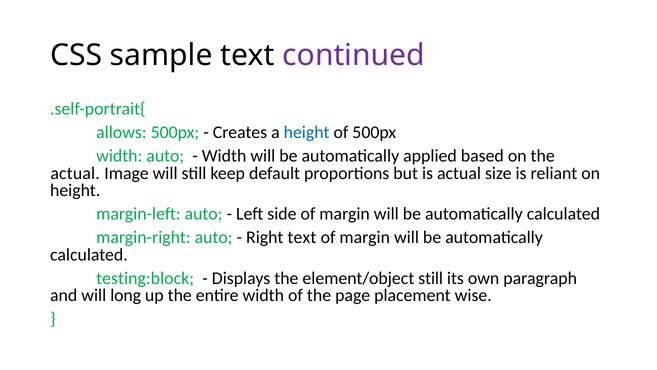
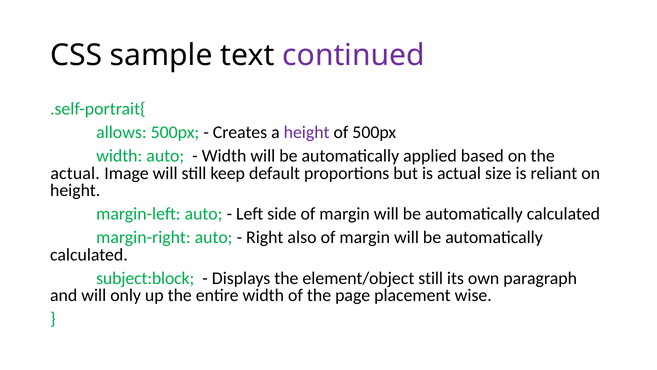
height colour: blue -> purple (307, 132)
Right text: text -> also (302, 237)
testing:block: testing:block -> subject:block (145, 278)
long: long -> only (126, 295)
